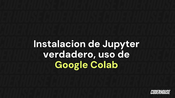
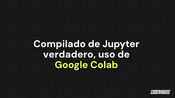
Instalacion: Instalacion -> Compilado (60, 44)
